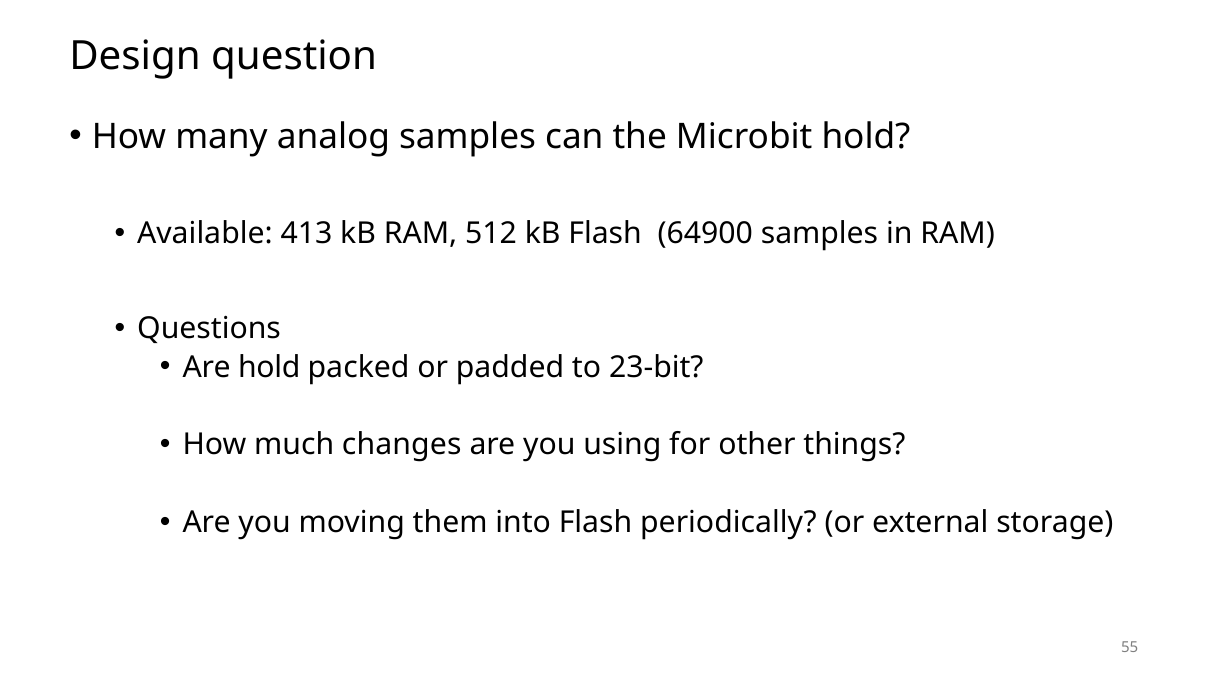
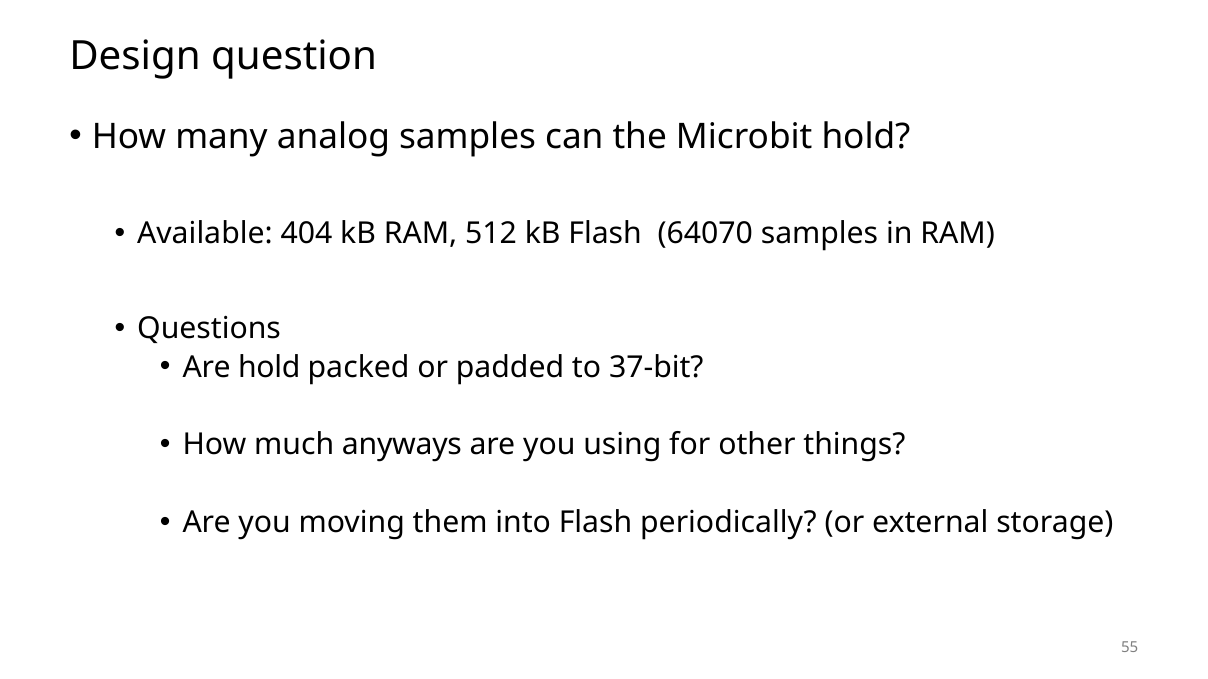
413: 413 -> 404 (306, 234)
64900: 64900 -> 64070 (705, 234)
23-bit: 23-bit -> 37-bit (656, 367)
changes: changes -> anyways (402, 445)
